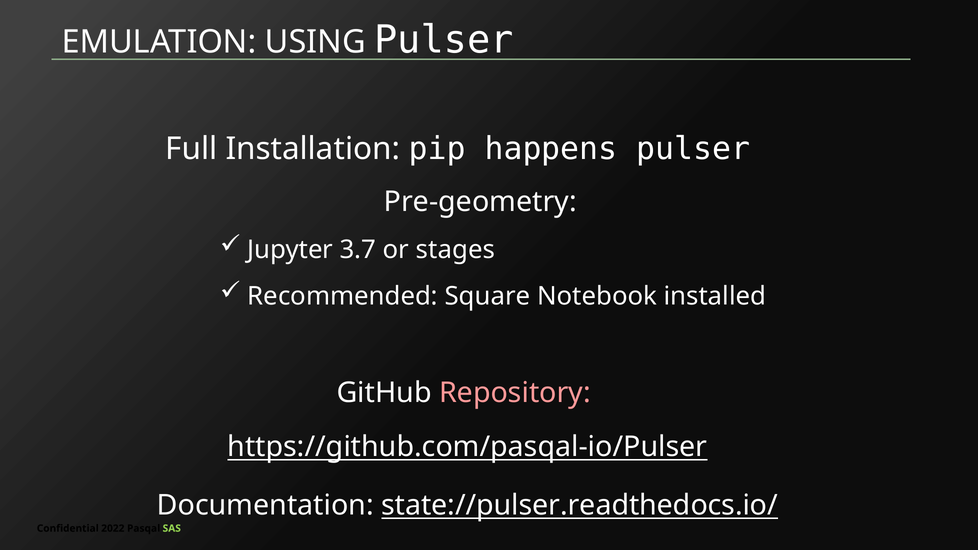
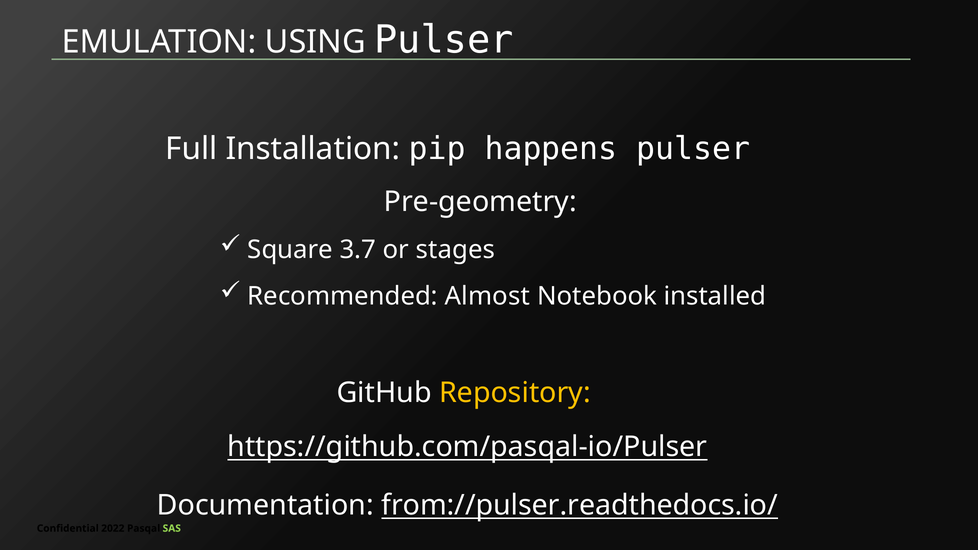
Jupyter: Jupyter -> Square (290, 250)
Square: Square -> Almost (487, 296)
Repository colour: pink -> yellow (515, 393)
state://pulser.readthedocs.io/: state://pulser.readthedocs.io/ -> from://pulser.readthedocs.io/ (580, 505)
